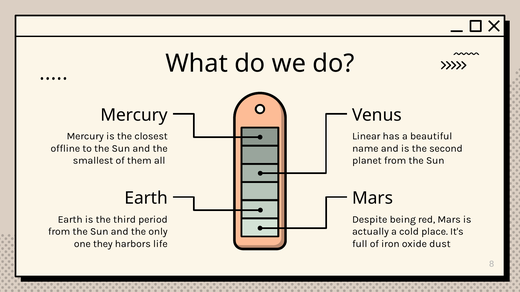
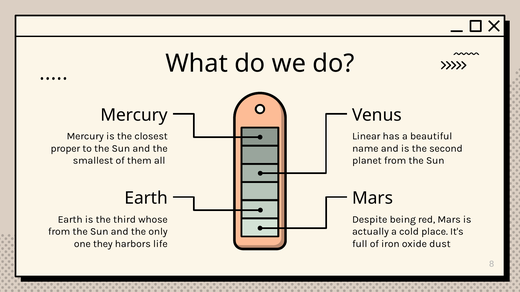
offline: offline -> proper (65, 149)
period: period -> whose (153, 220)
